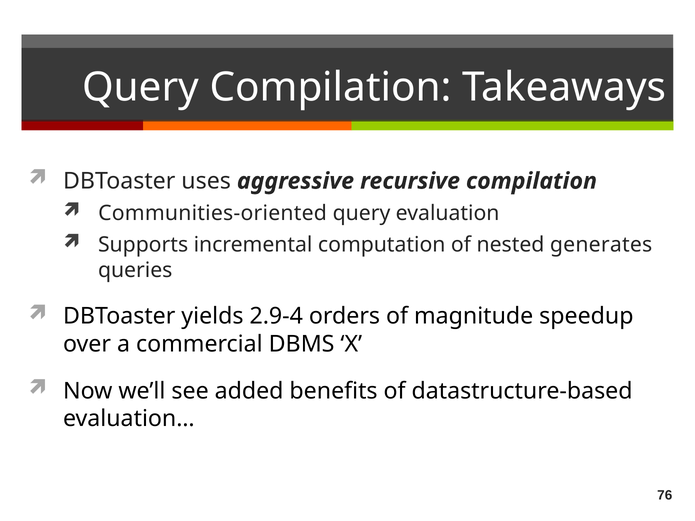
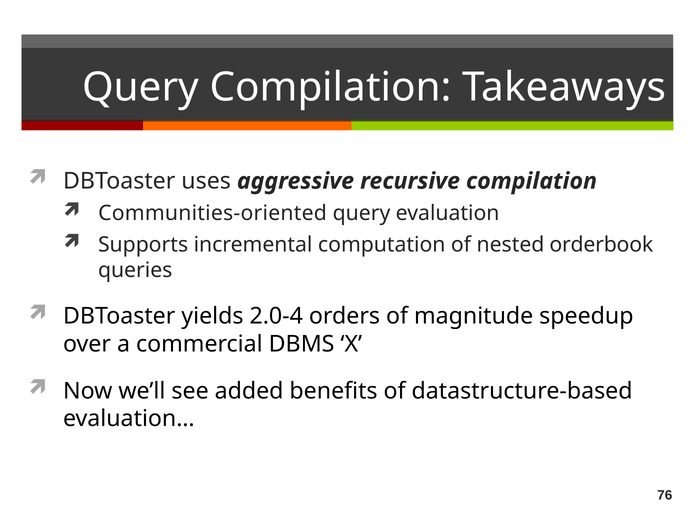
generates: generates -> orderbook (601, 245)
2.9-4: 2.9-4 -> 2.0-4 (276, 316)
